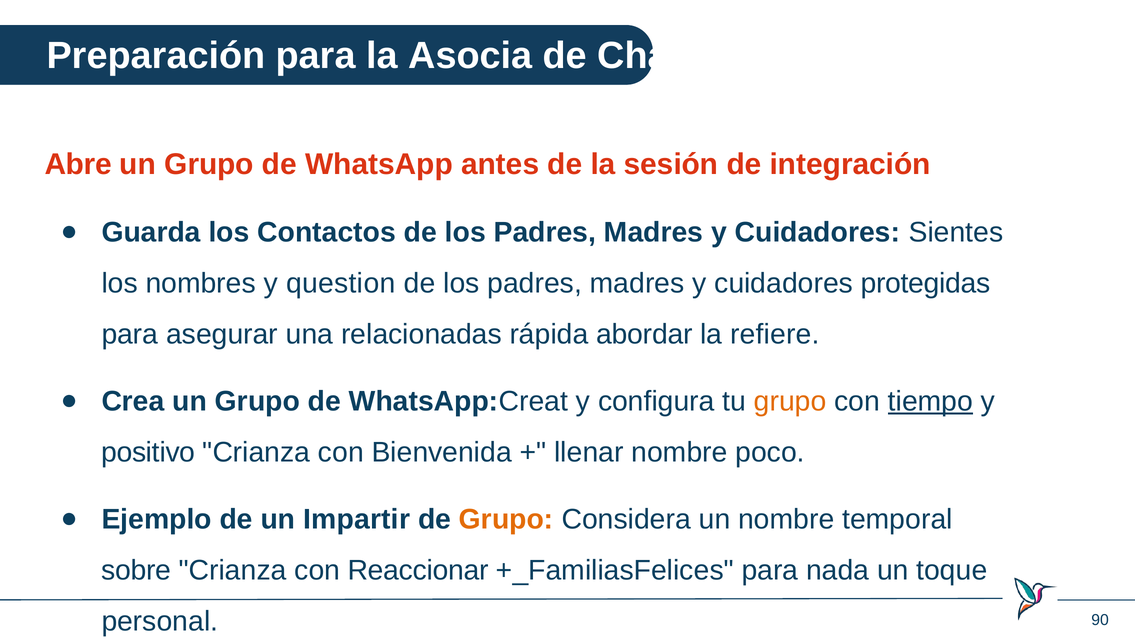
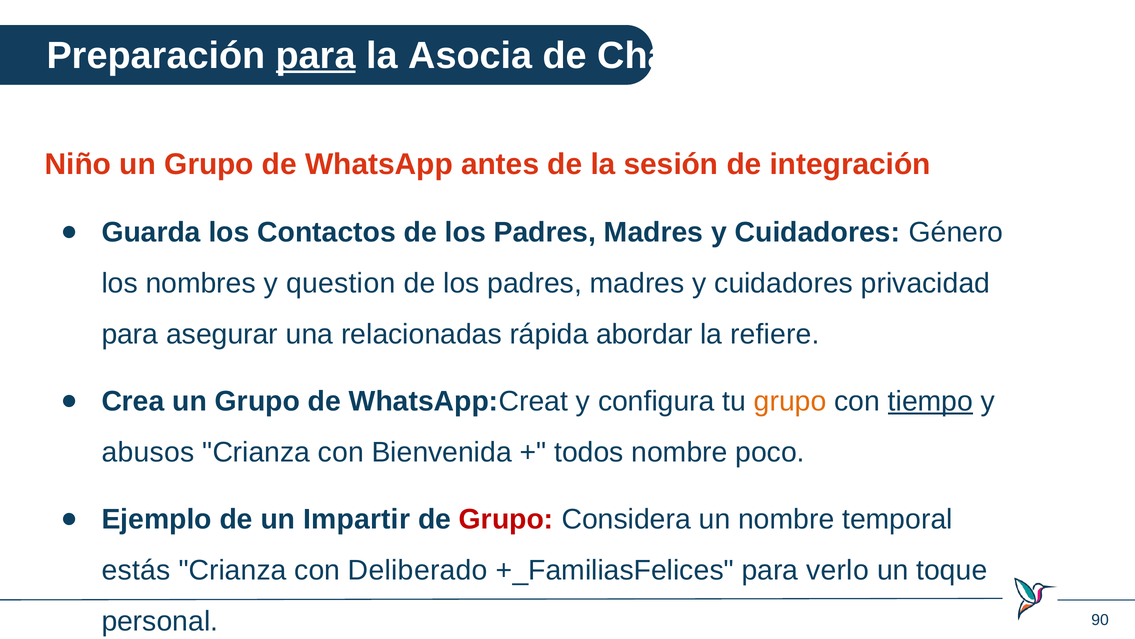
para underline: none -> present (316, 56)
Abre: Abre -> Niño (78, 164)
Sientes: Sientes -> Género (956, 232)
protegidas: protegidas -> privacidad (925, 283)
positivo: positivo -> abusos (148, 452)
llenar: llenar -> todos (589, 452)
Grupo colour: orange -> red (506, 519)
sobre: sobre -> estás (136, 570)
Reaccionar: Reaccionar -> Deliberado (418, 570)
nada: nada -> verlo (838, 570)
